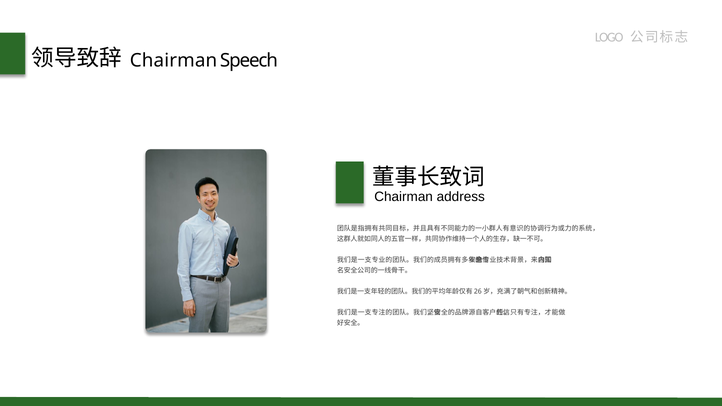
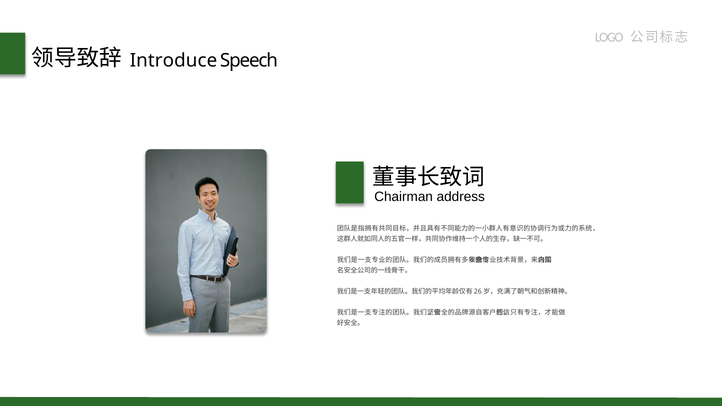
Chairman: Chairman -> Introduce (174, 61)
